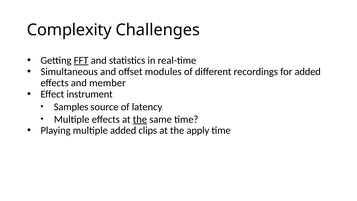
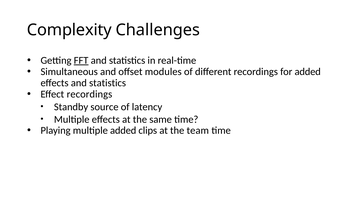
effects and member: member -> statistics (108, 83)
Effect instrument: instrument -> recordings (89, 94)
Samples: Samples -> Standby (71, 107)
the underline: present -> none (140, 119)
apply: apply -> team (198, 130)
